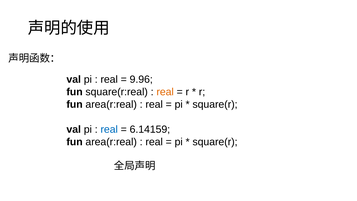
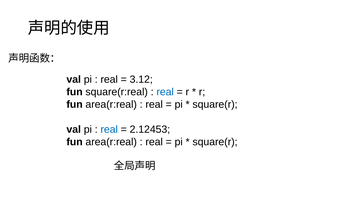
9.96: 9.96 -> 3.12 (141, 79)
real colour: orange -> blue (165, 92)
6.14159: 6.14159 -> 2.12453 (150, 129)
